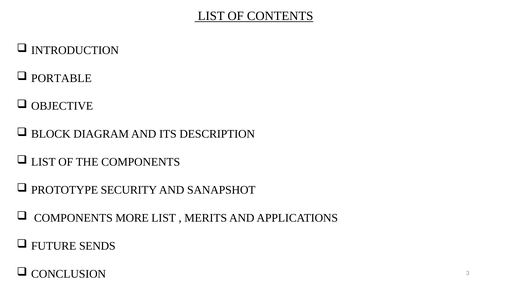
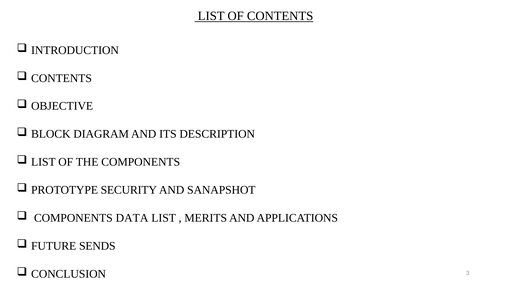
PORTABLE: PORTABLE -> CONTENTS (61, 78)
MORE: MORE -> DATA (132, 218)
